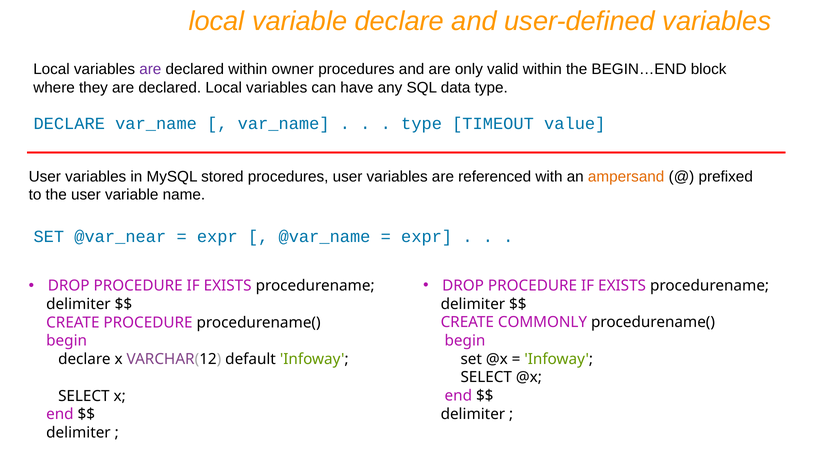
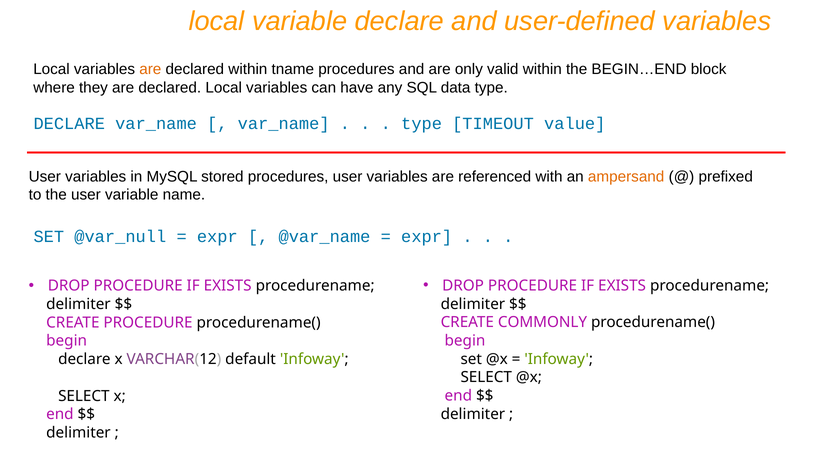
are colour: purple -> orange (150, 69)
owner: owner -> tname (293, 69)
@var_near: @var_near -> @var_null (120, 236)
